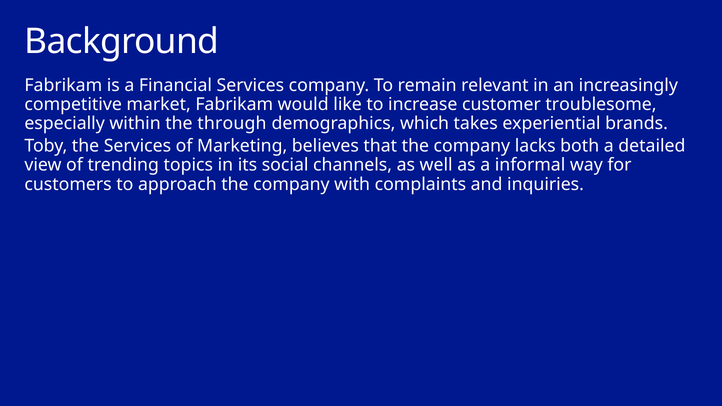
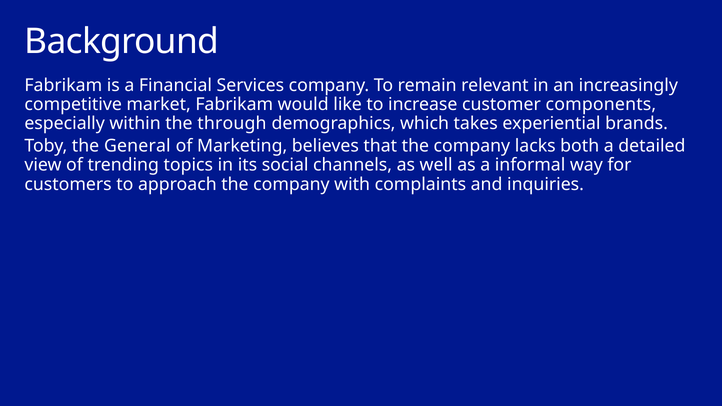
troublesome: troublesome -> components (601, 104)
the Services: Services -> General (137, 146)
